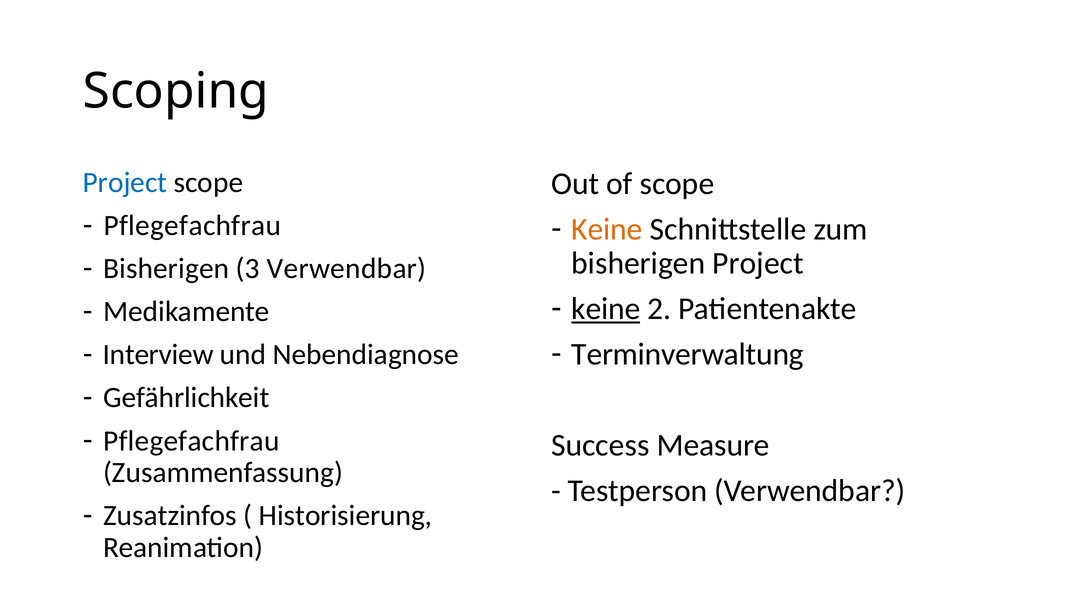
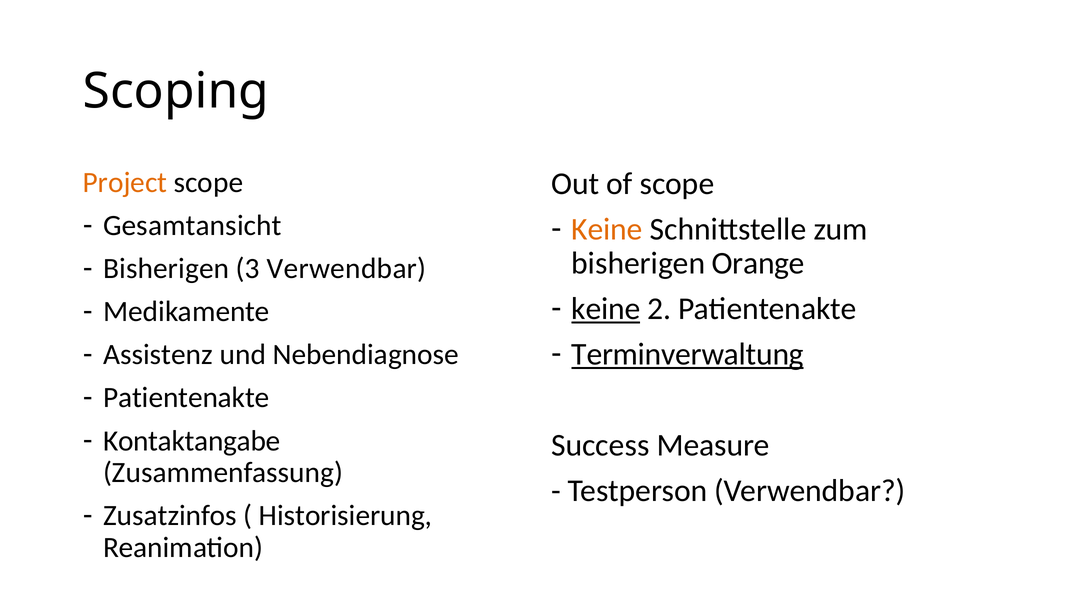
Project colour: blue -> orange (125, 182)
Pflegefachfrau: Pflegefachfrau -> Gesamtansicht (192, 225)
bisherigen Project: Project -> Orange (758, 263)
Terminverwaltung underline: none -> present (688, 354)
Interview: Interview -> Assistenz (158, 355)
Gefährlichkeit: Gefährlichkeit -> Patientenakte (186, 398)
Pflegefachfrau: Pflegefachfrau -> Kontaktangabe (192, 441)
